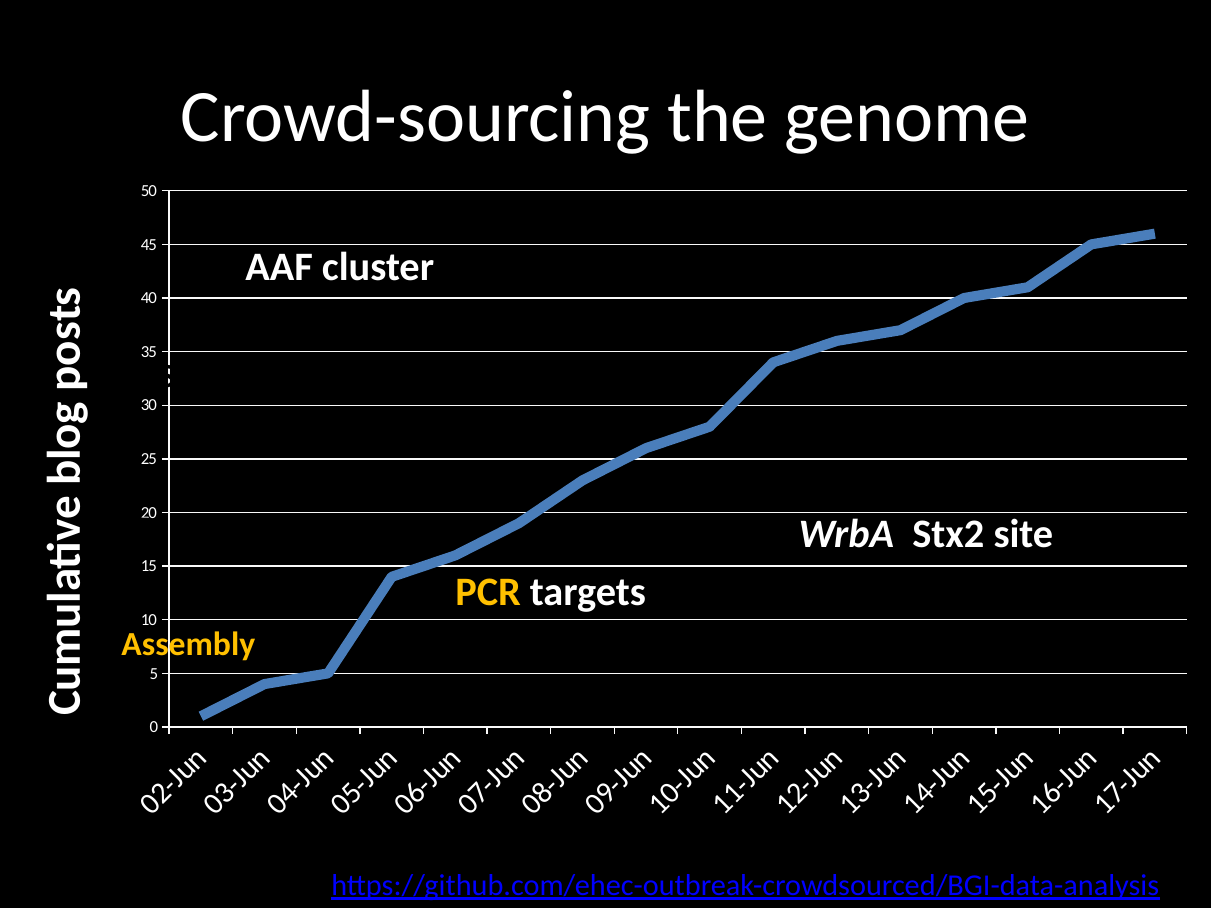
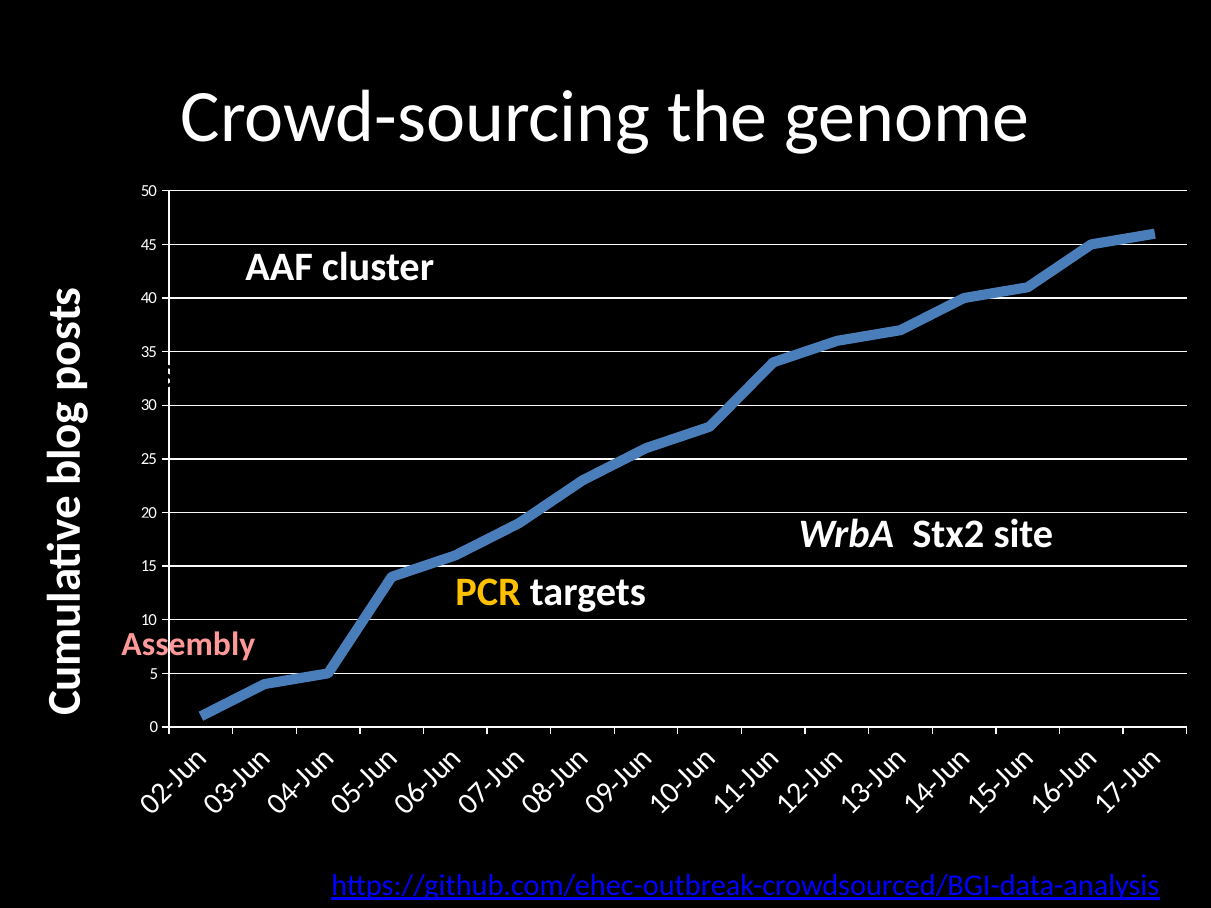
Assembly colour: yellow -> pink (188, 645)
